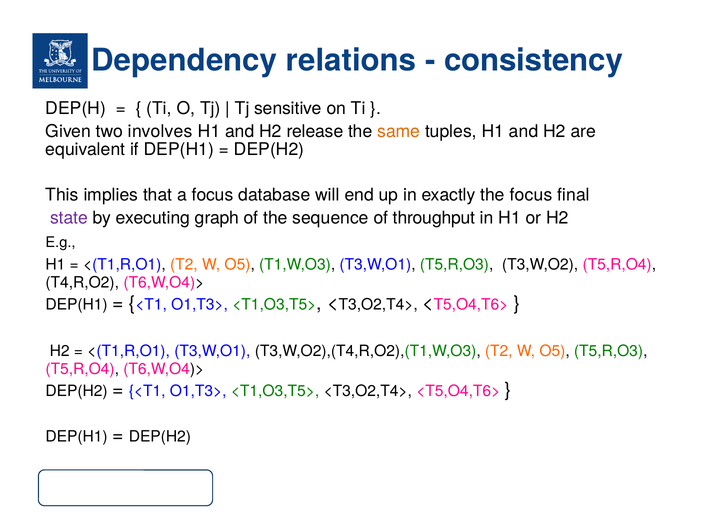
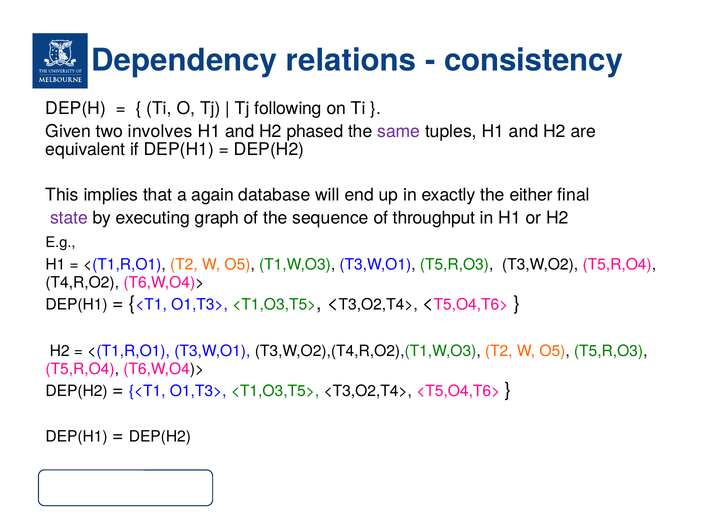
sensitive: sensitive -> following (288, 109)
release: release -> phased (315, 131)
same colour: orange -> purple (399, 131)
a focus: focus -> again (213, 195)
the focus: focus -> either (531, 195)
